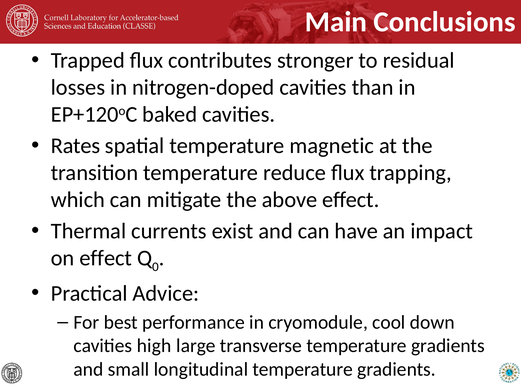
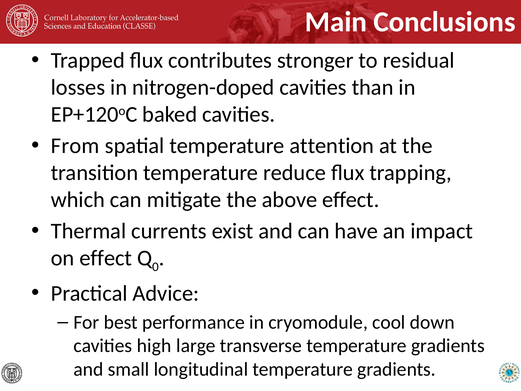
Rates: Rates -> From (75, 146)
magnetic: magnetic -> attention (332, 146)
